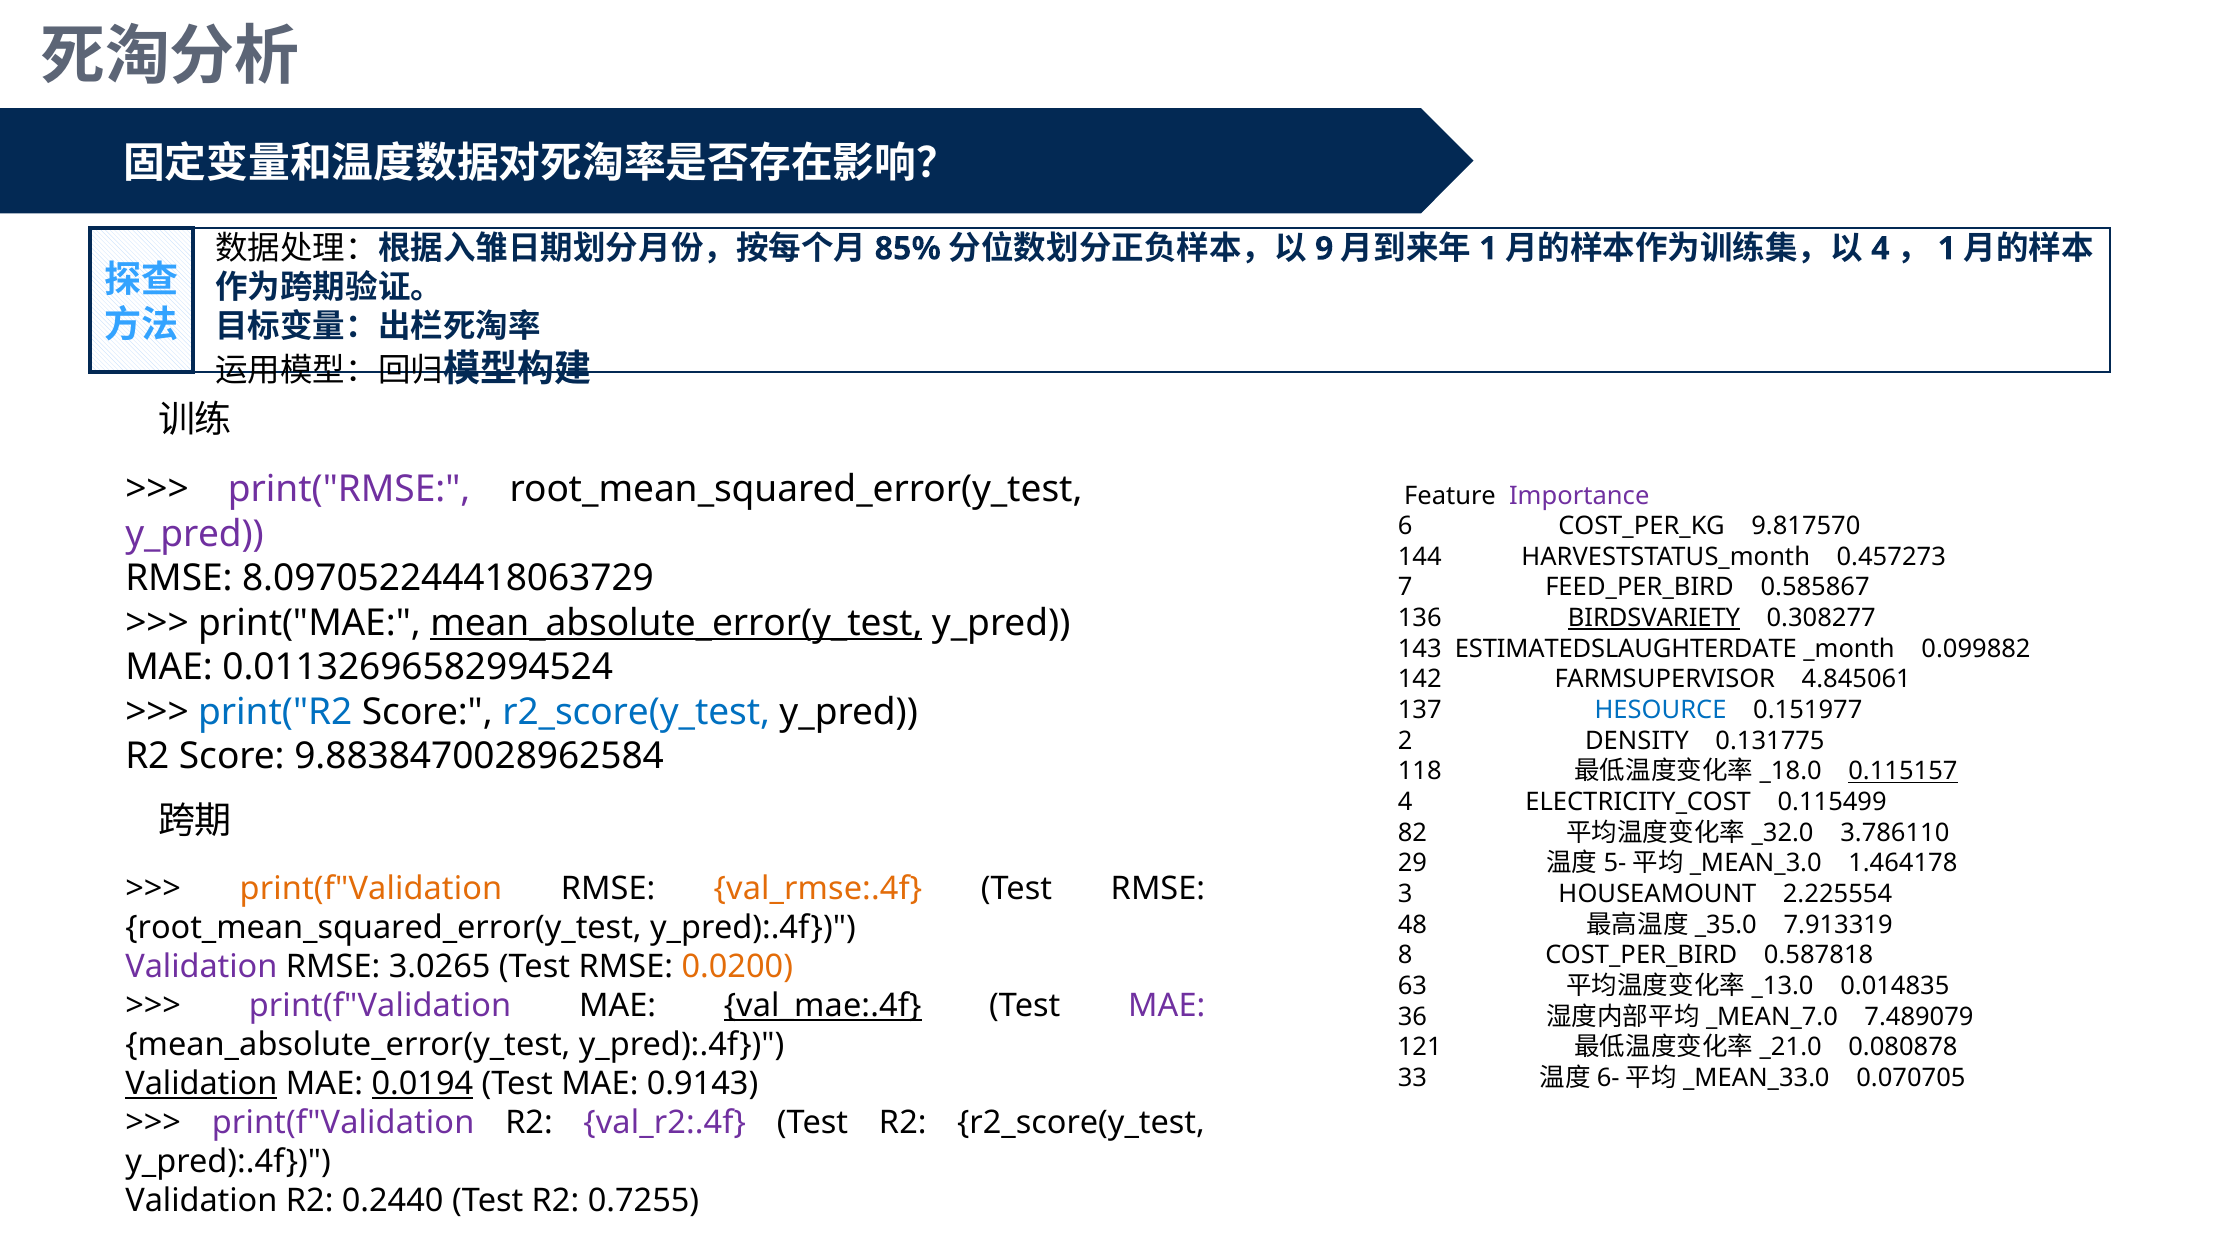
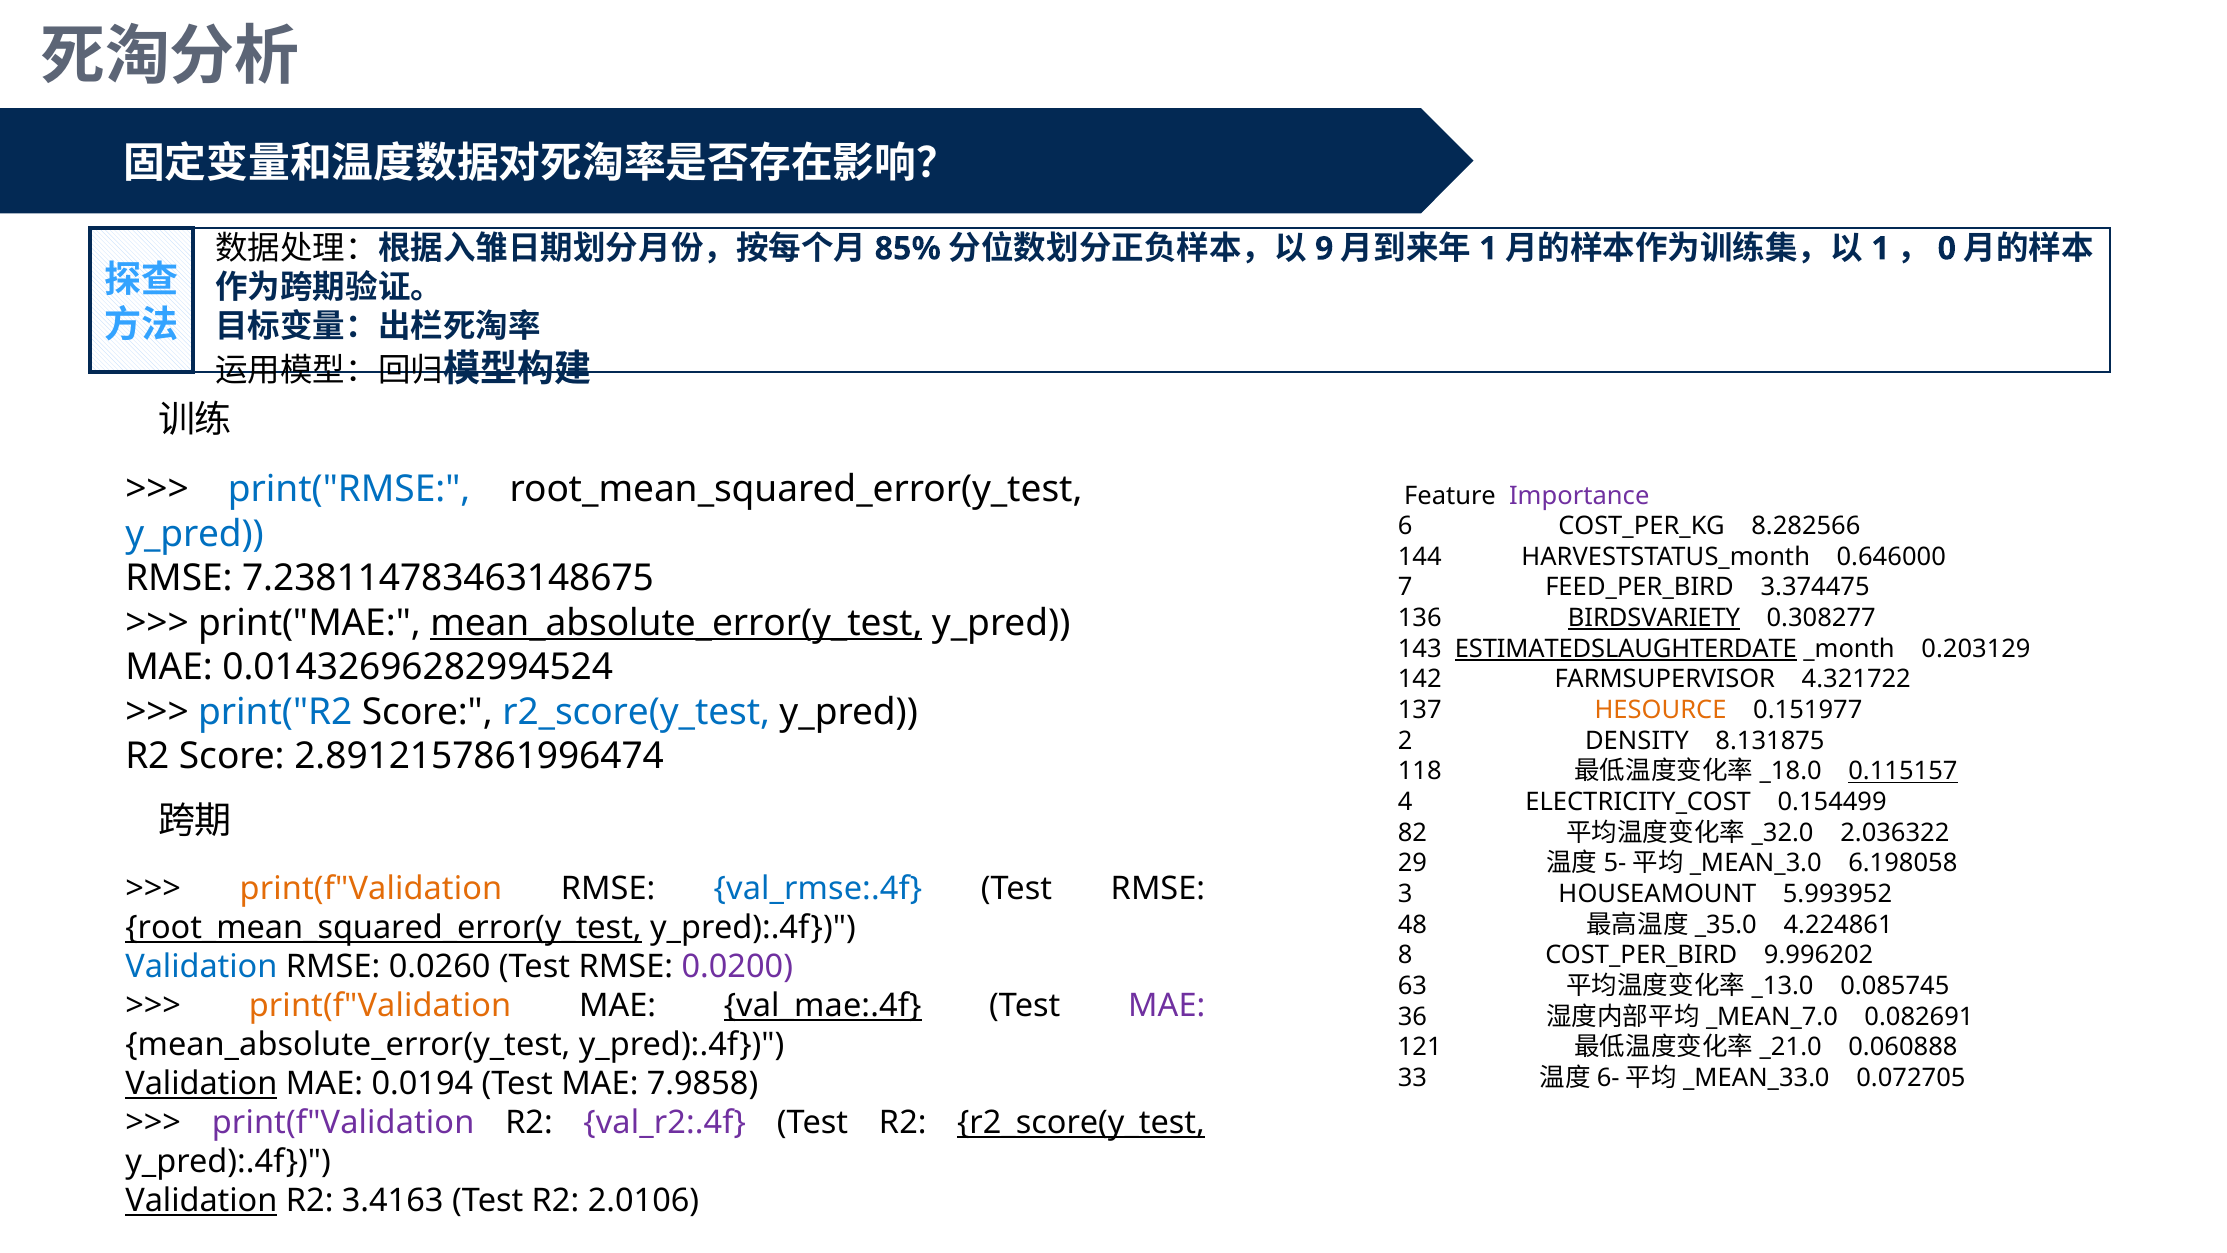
4: 4 -> 1 (1880, 249)
1: 1 -> 0 (1947, 249)
print("RMSE colour: purple -> blue (349, 489)
9.817570: 9.817570 -> 8.282566 (1806, 526)
y_pred colour: purple -> blue (195, 534)
0.457273: 0.457273 -> 0.646000 (1891, 557)
8.097052244418063729: 8.097052244418063729 -> 7.238114783463148675 (448, 578)
0.585867: 0.585867 -> 3.374475 (1815, 587)
ESTIMATEDSLAUGHTERDATE underline: none -> present (1626, 649)
0.099882: 0.099882 -> 0.203129 (1976, 649)
0.01132696582994524: 0.01132696582994524 -> 0.01432696282994524 (418, 667)
4.845061: 4.845061 -> 4.321722 (1856, 679)
HESOURCE colour: blue -> orange (1661, 710)
0.131775: 0.131775 -> 8.131875 (1770, 741)
9.8838470028962584: 9.8838470028962584 -> 2.8912157861996474 (479, 756)
0.115499: 0.115499 -> 0.154499 (1832, 802)
3.786110: 3.786110 -> 2.036322 (1895, 833)
1.464178: 1.464178 -> 6.198058 (1903, 863)
val_rmse:.4f colour: orange -> blue (818, 889)
2.225554: 2.225554 -> 5.993952 (1838, 894)
7.913319: 7.913319 -> 4.224861 (1838, 924)
root_mean_squared_error(y_test underline: none -> present (384, 928)
0.587818: 0.587818 -> 9.996202 (1819, 955)
Validation colour: purple -> blue (201, 967)
3.0265: 3.0265 -> 0.0260 (440, 967)
0.0200 colour: orange -> purple (737, 967)
0.014835: 0.014835 -> 0.085745 (1895, 986)
print(f"Validation colour: purple -> orange (380, 1006)
7.489079: 7.489079 -> 0.082691 (1919, 1016)
0.080878: 0.080878 -> 0.060888 (1903, 1047)
0.070705: 0.070705 -> 0.072705 (1911, 1078)
0.0194 underline: present -> none (422, 1084)
0.9143: 0.9143 -> 7.9858 (703, 1084)
r2_score(y_test underline: none -> present (1081, 1123)
Validation underline: none -> present (201, 1201)
0.2440: 0.2440 -> 3.4163 (393, 1201)
0.7255: 0.7255 -> 2.0106 (644, 1201)
